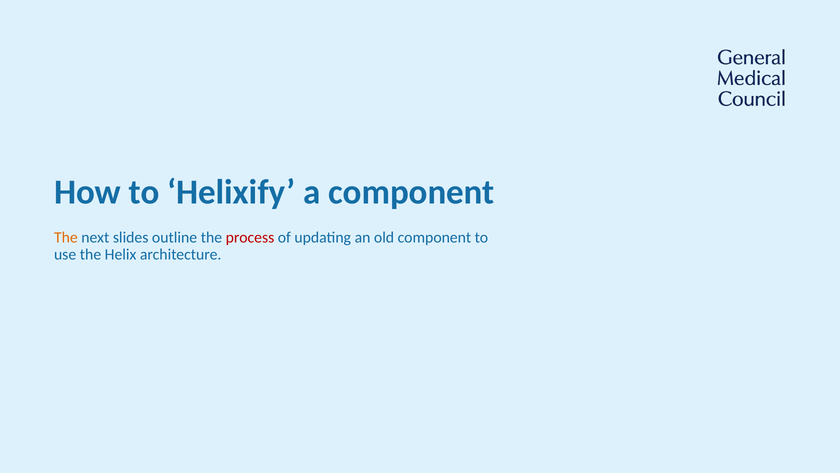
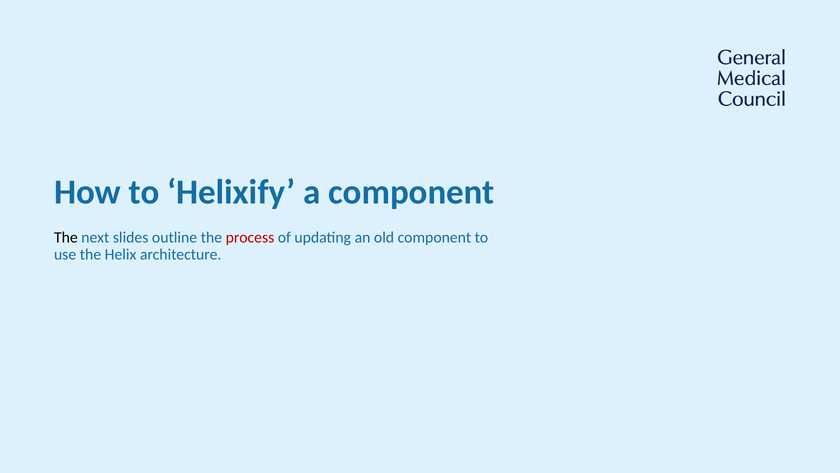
The colour: orange -> black (66, 237)
